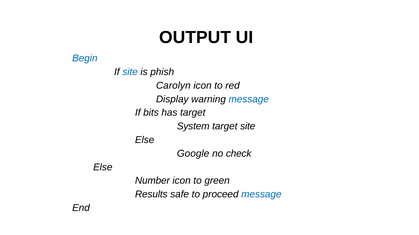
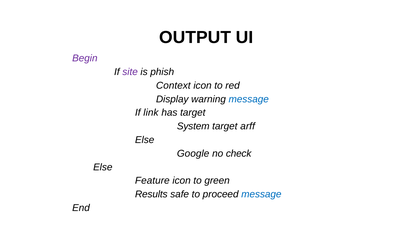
Begin colour: blue -> purple (85, 58)
site colour: blue -> purple (130, 72)
Carolyn: Carolyn -> Context (173, 86)
bits: bits -> link (151, 113)
target site: site -> arff (248, 127)
Number: Number -> Feature (152, 181)
